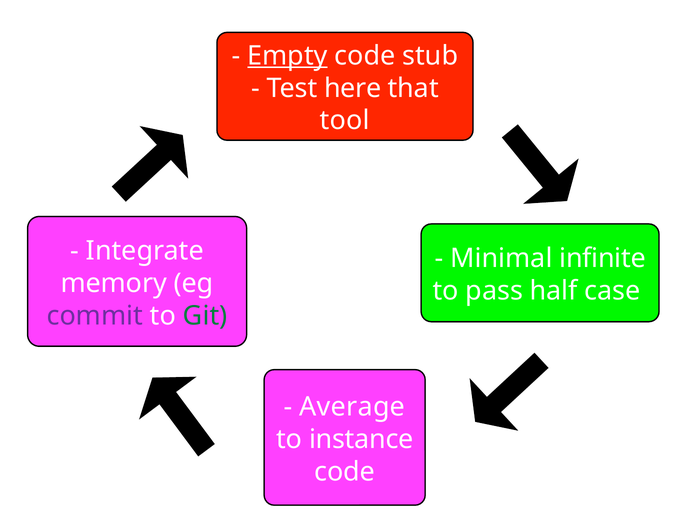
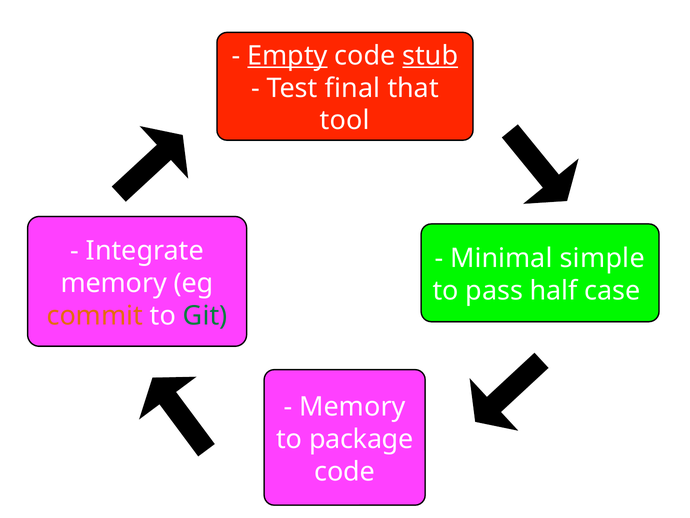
stub underline: none -> present (430, 56)
here: here -> final (352, 88)
infinite: infinite -> simple (602, 258)
commit colour: purple -> orange (95, 315)
Average: Average -> Memory (352, 407)
instance: instance -> package (361, 439)
